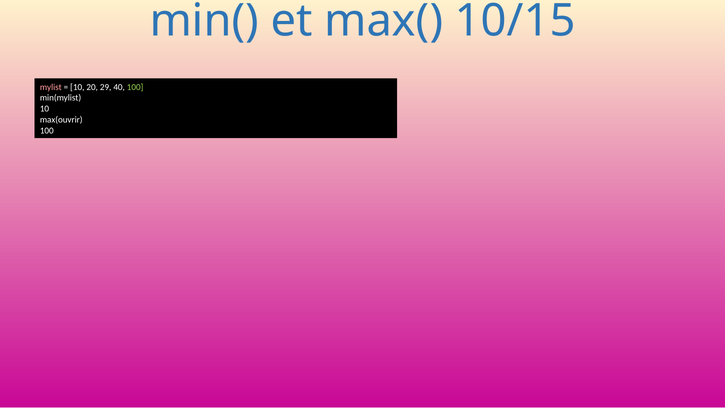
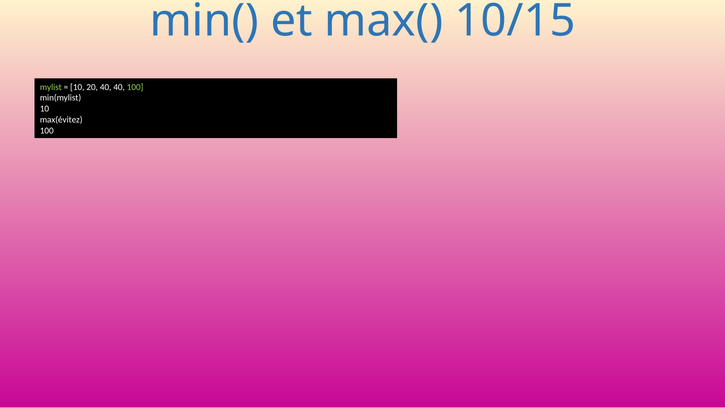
mylist colour: pink -> light green (51, 87)
20 29: 29 -> 40 (106, 87)
max(ouvrir: max(ouvrir -> max(évitez (61, 120)
